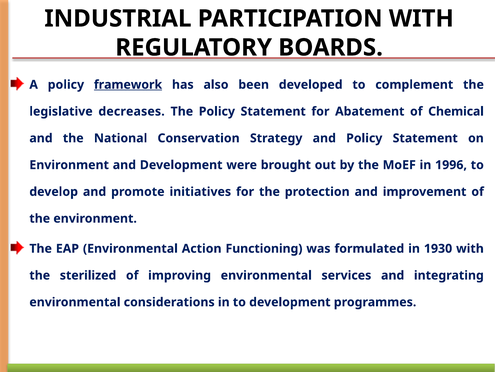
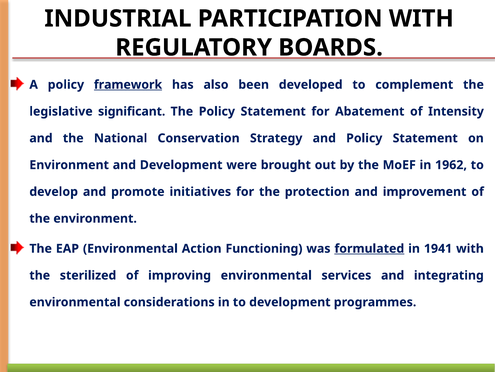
decreases: decreases -> significant (132, 111)
Chemical: Chemical -> Intensity (456, 111)
1996: 1996 -> 1962 (451, 165)
formulated underline: none -> present (369, 248)
1930: 1930 -> 1941 (438, 248)
